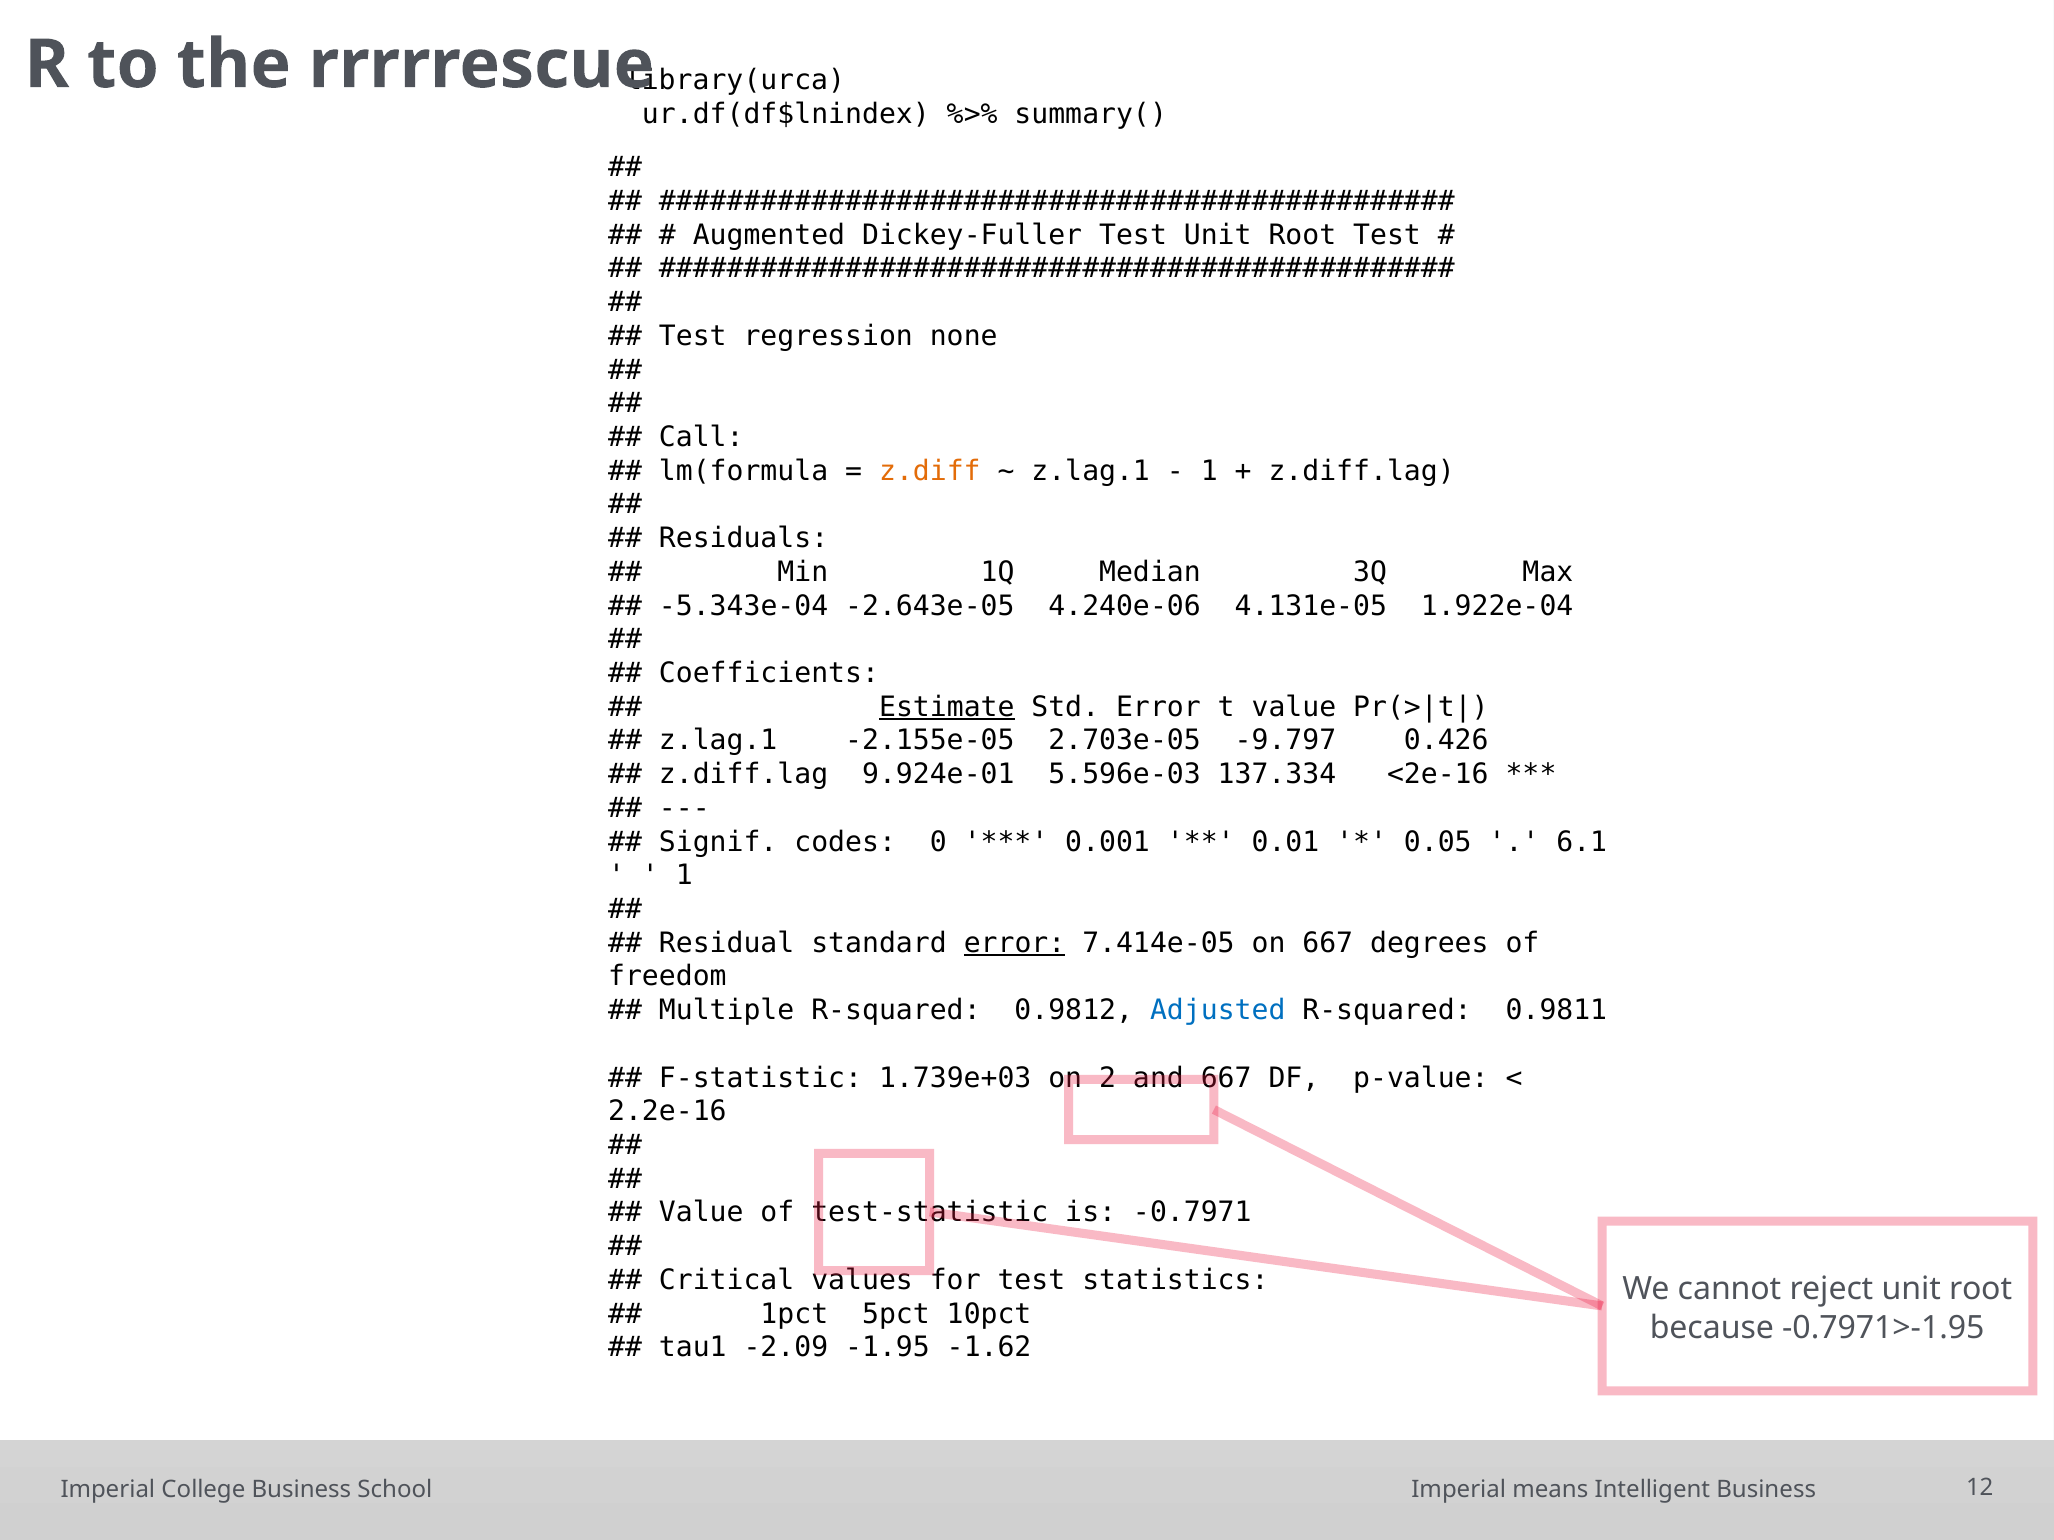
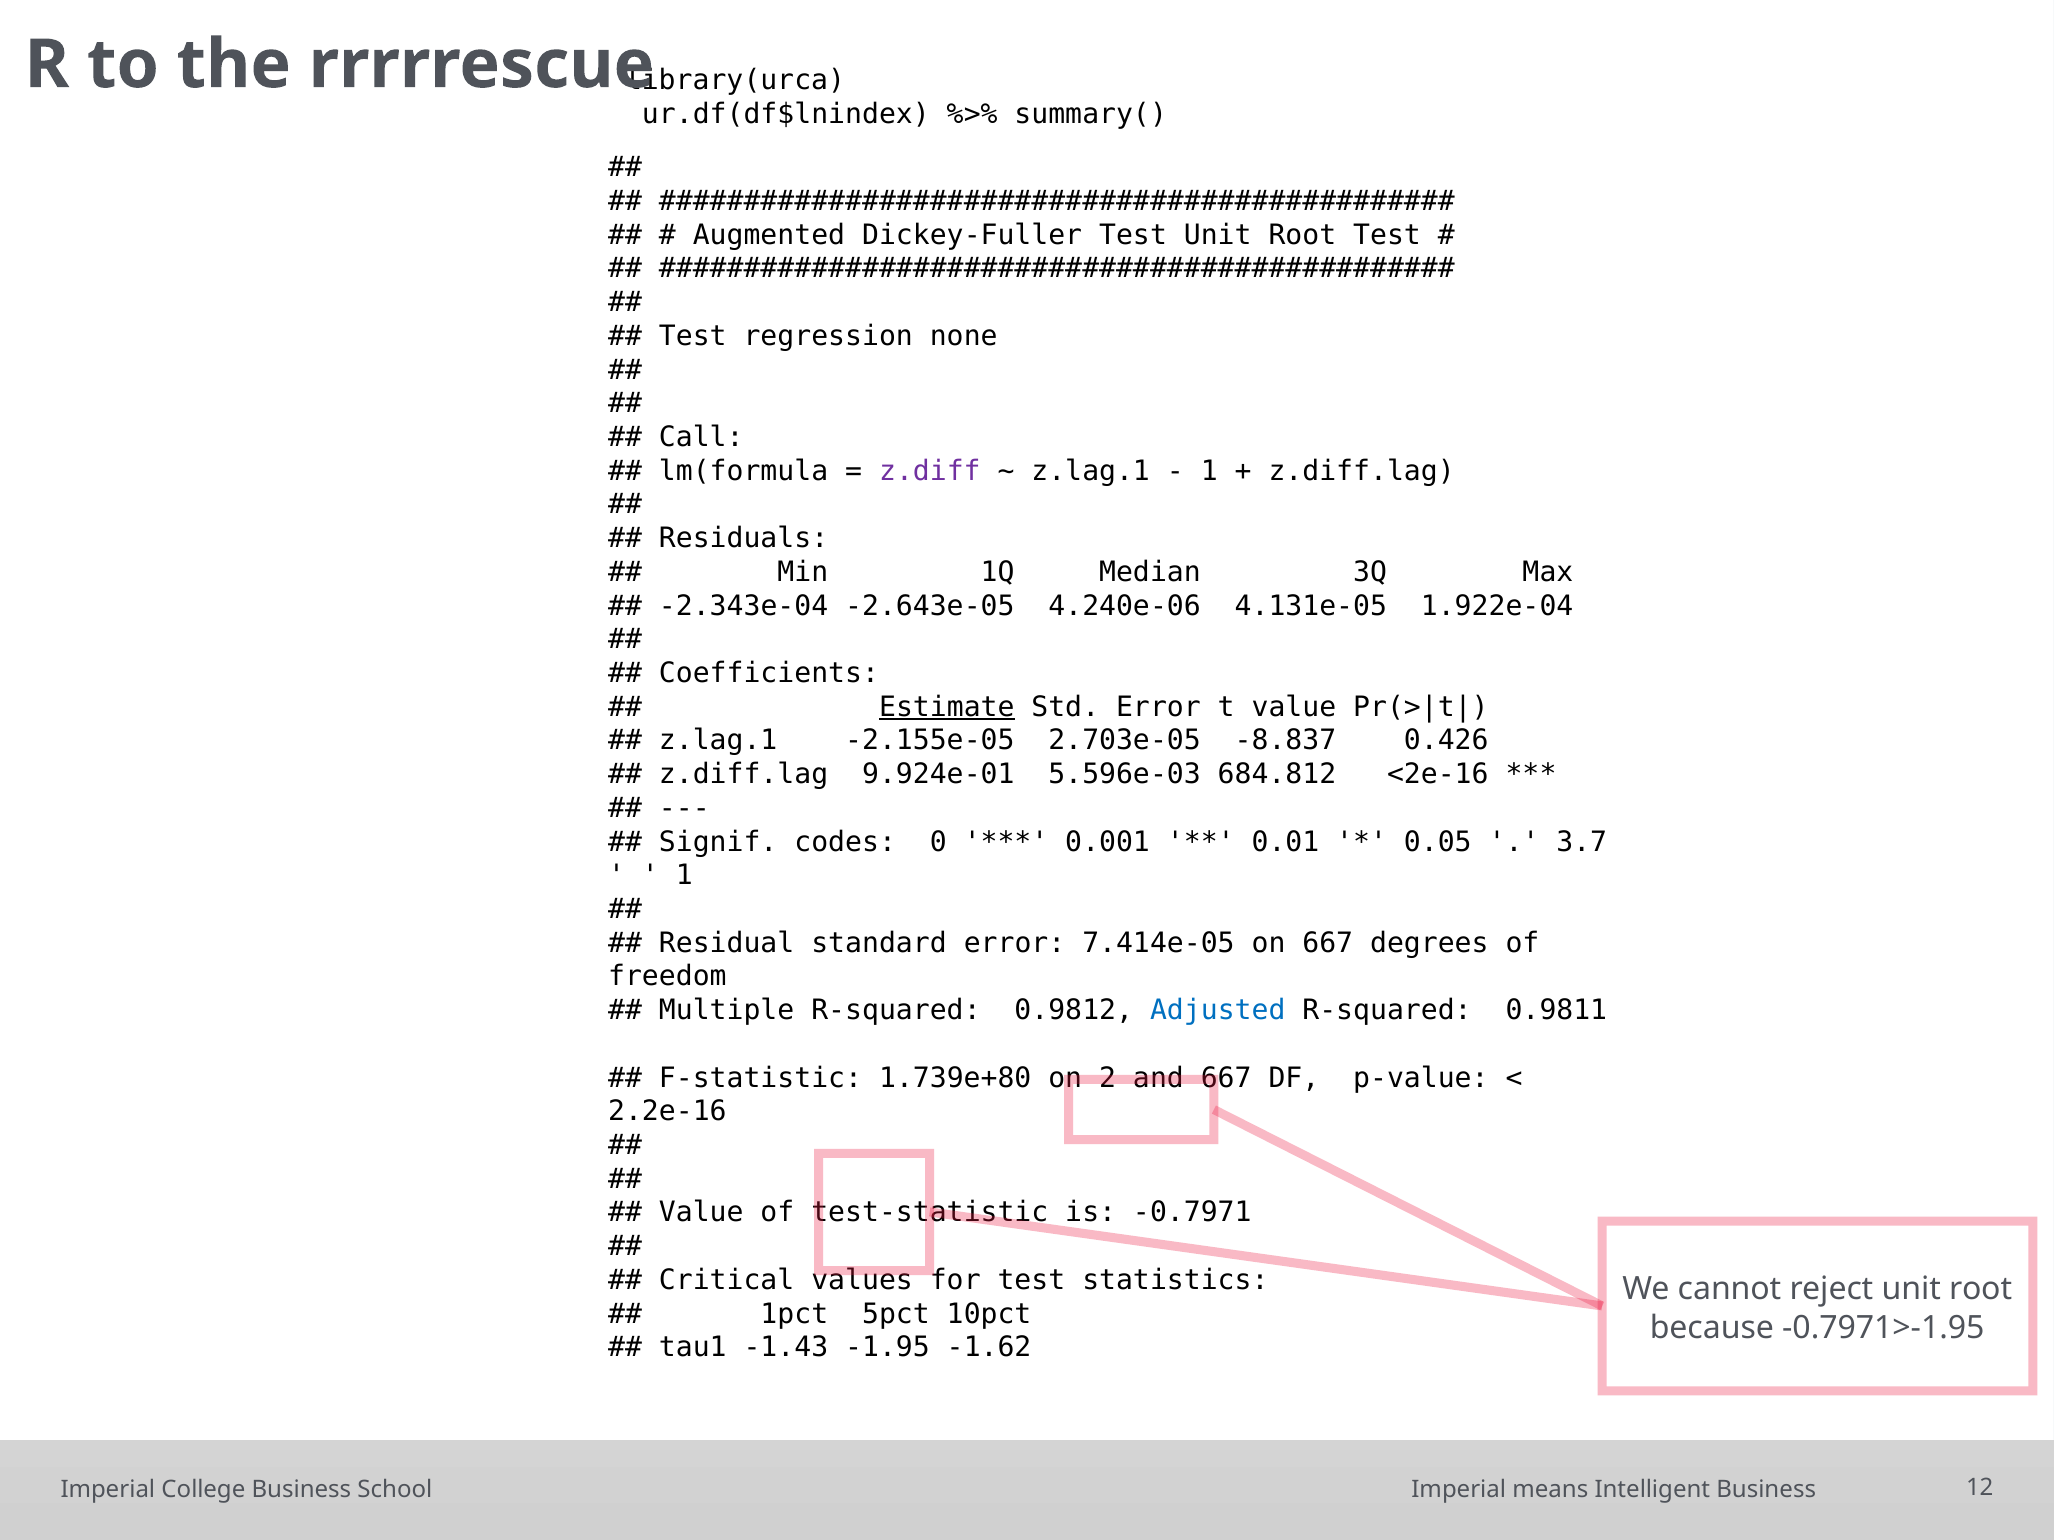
z.diff colour: orange -> purple (930, 471)
-5.343e-04: -5.343e-04 -> -2.343e-04 (744, 606)
-9.797: -9.797 -> -8.837 (1285, 741)
137.334: 137.334 -> 684.812 (1277, 774)
6.1: 6.1 -> 3.7 (1582, 842)
error underline: present -> none (1015, 943)
1.739e+03: 1.739e+03 -> 1.739e+80 (955, 1078)
-2.09: -2.09 -> -1.43 (786, 1348)
